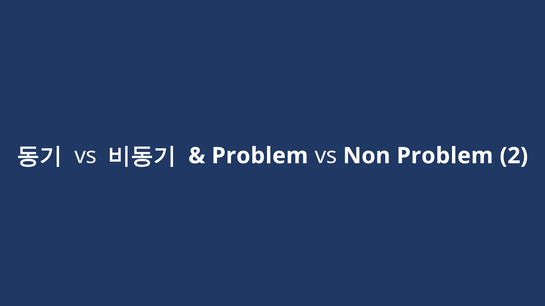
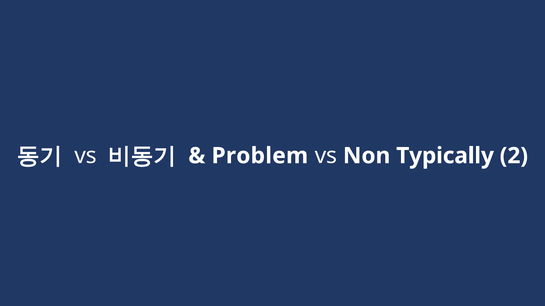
Non Problem: Problem -> Typically (445, 156)
